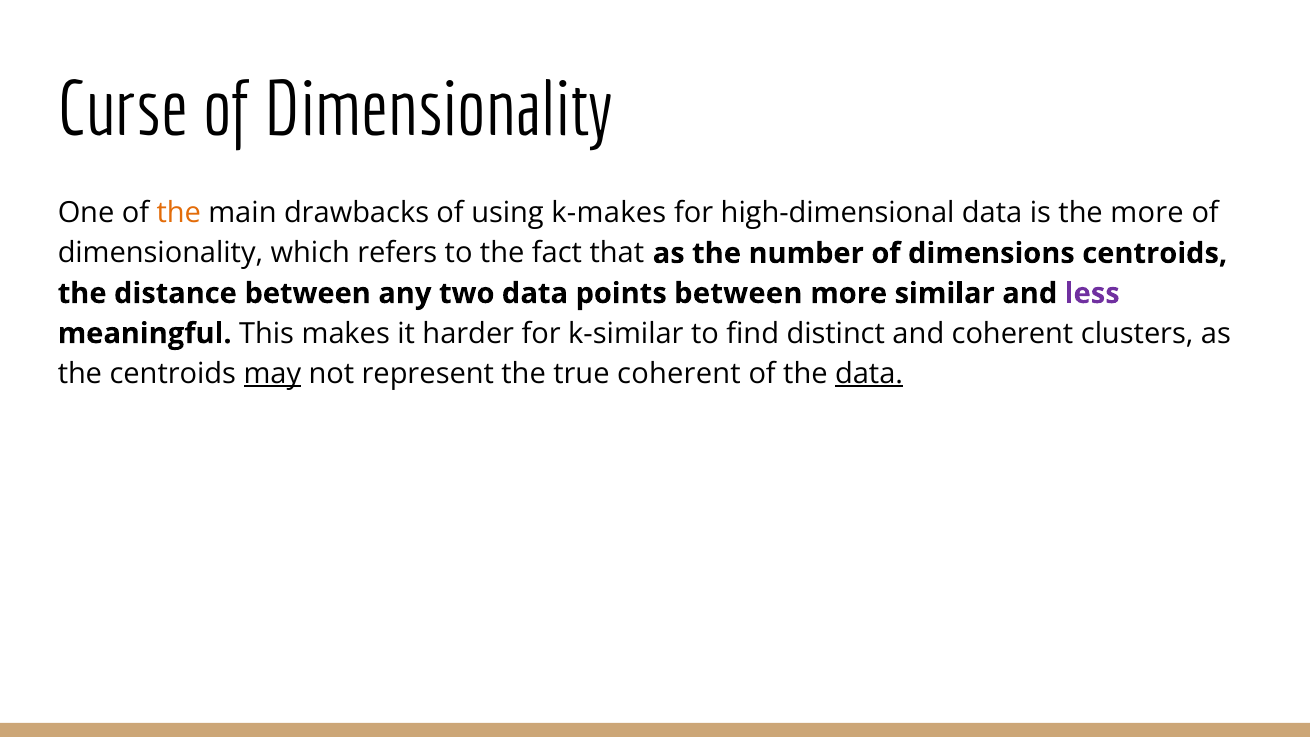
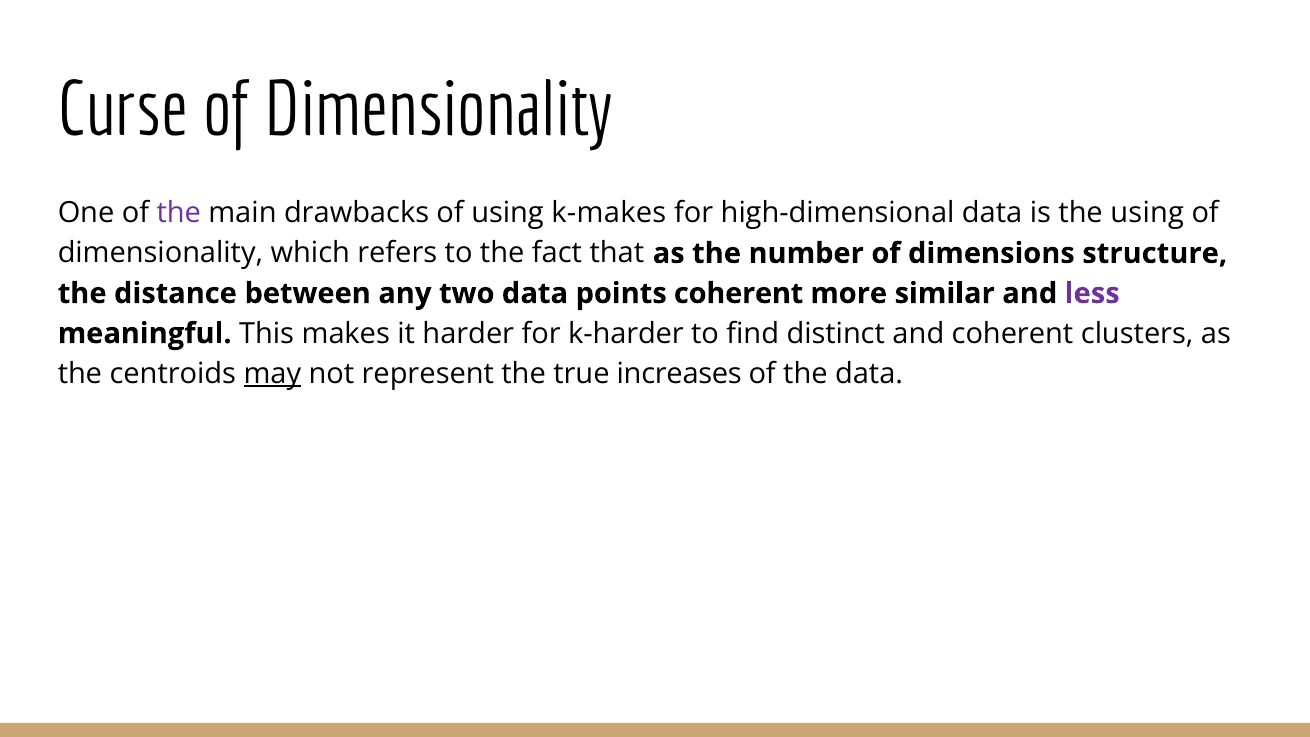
the colour: orange -> purple (179, 213)
the more: more -> using (1147, 213)
dimensions centroids: centroids -> structure (1155, 253)
points between: between -> coherent (739, 293)
k-similar: k-similar -> k-harder (626, 333)
true coherent: coherent -> increases (679, 374)
data underline: present -> none (869, 374)
